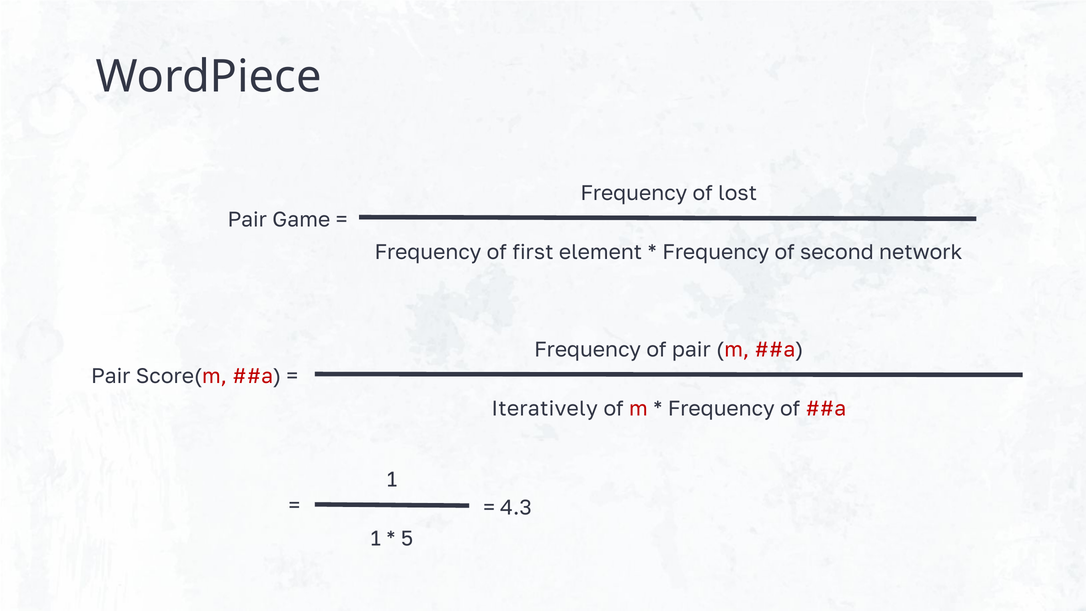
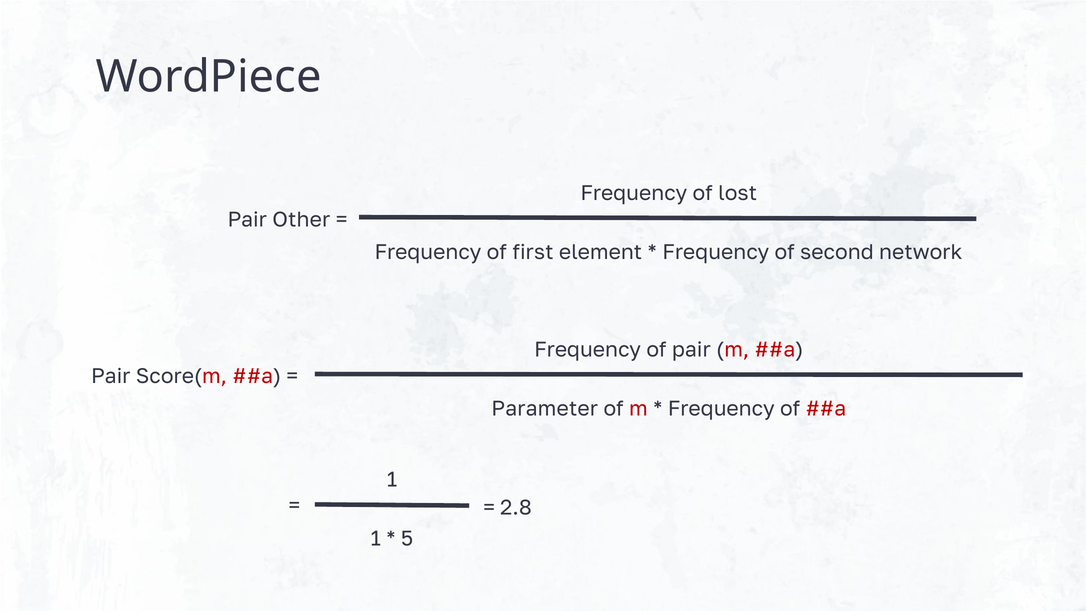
Game: Game -> Other (301, 220)
Iteratively: Iteratively -> Parameter (545, 409)
4.3: 4.3 -> 2.8 (516, 508)
